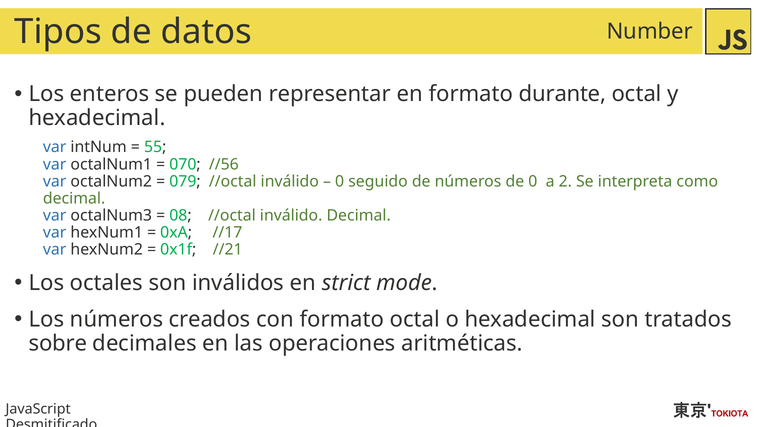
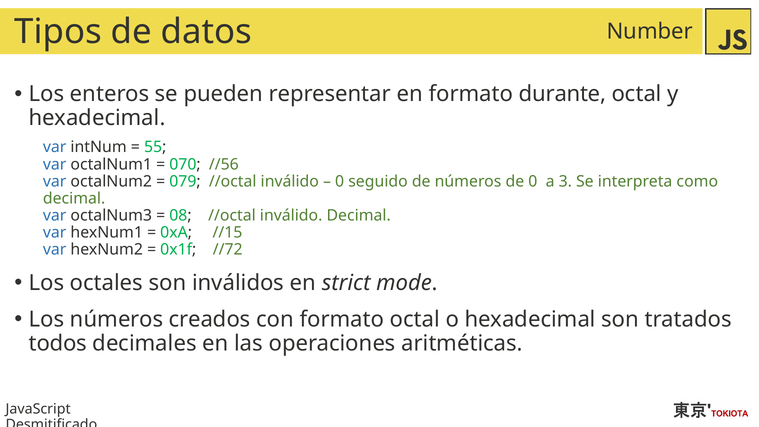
2: 2 -> 3 (565, 181)
//17: //17 -> //15 (227, 233)
//21: //21 -> //72 (228, 250)
sobre: sobre -> todos (58, 343)
